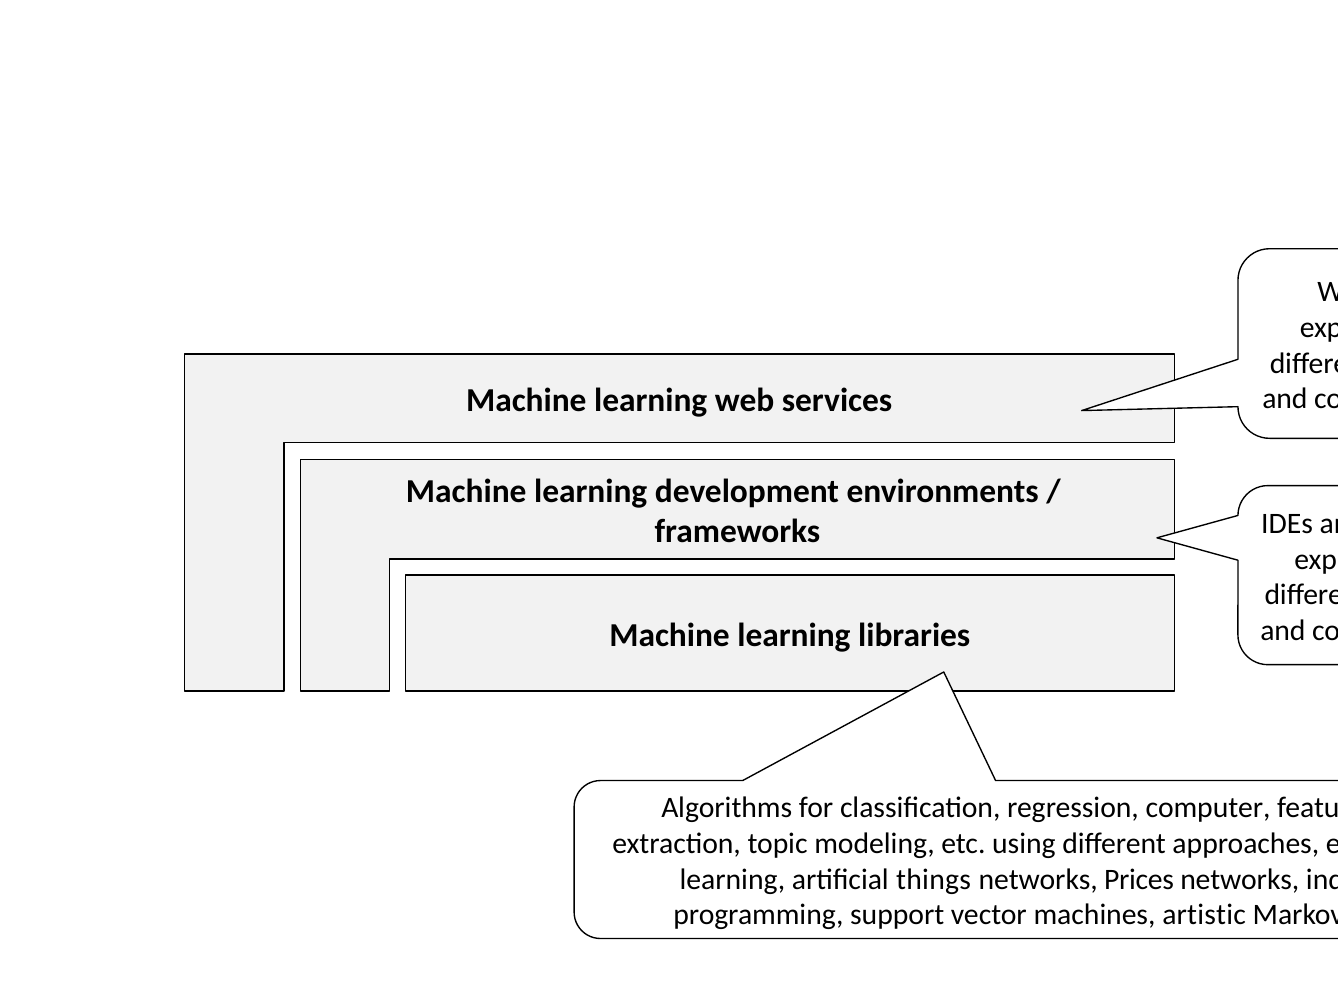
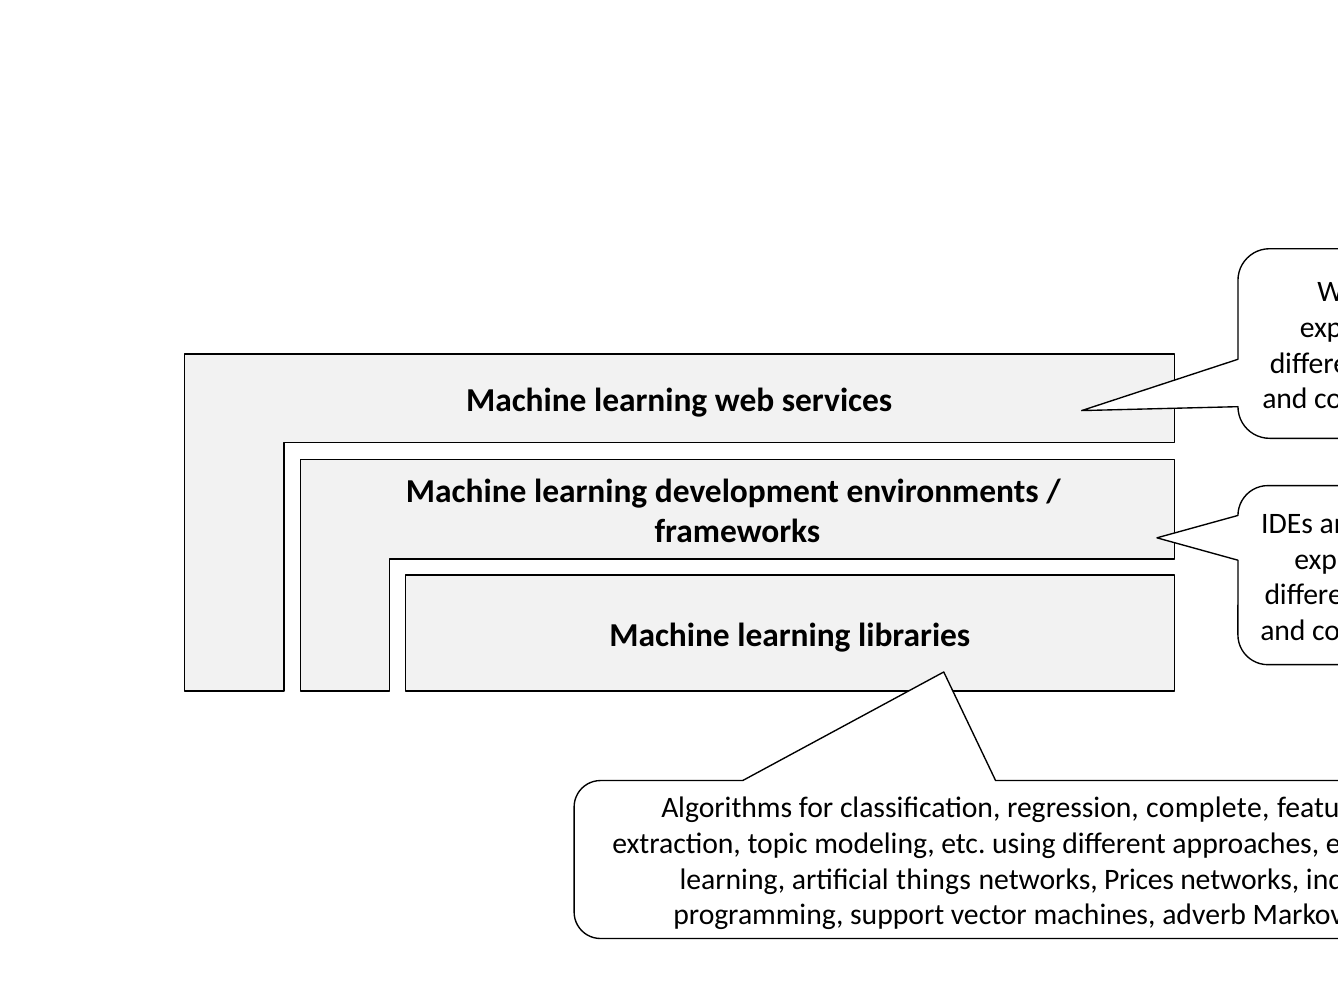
computer: computer -> complete (1208, 808)
artistic: artistic -> adverb (1204, 915)
